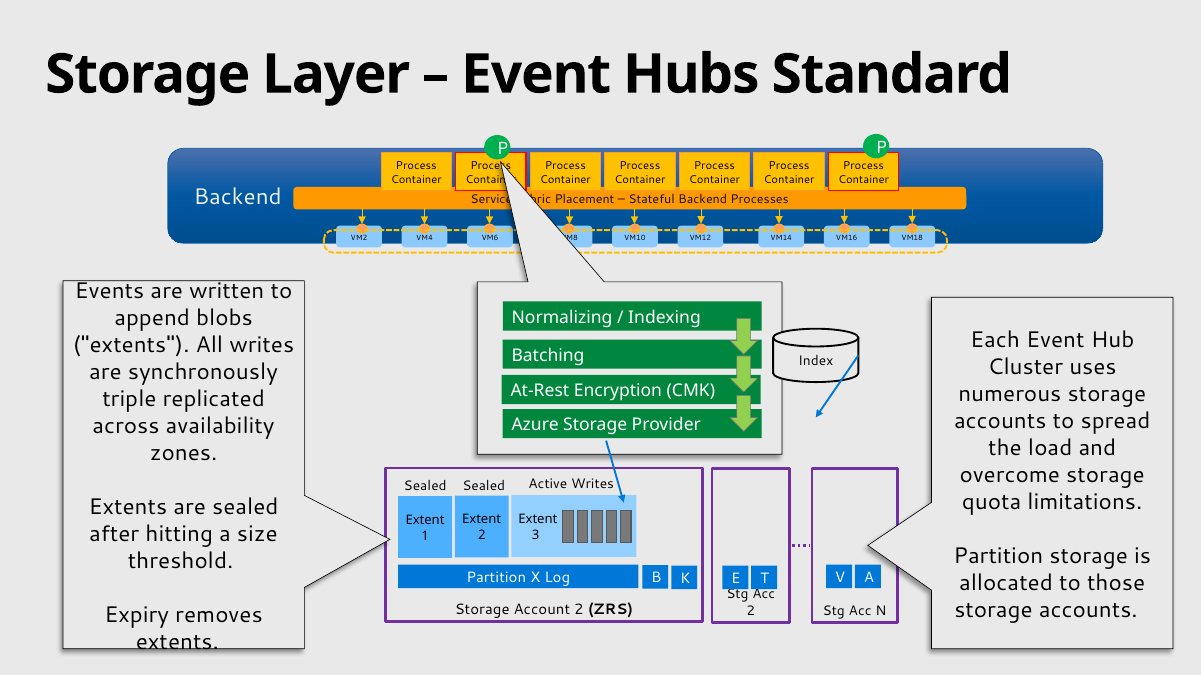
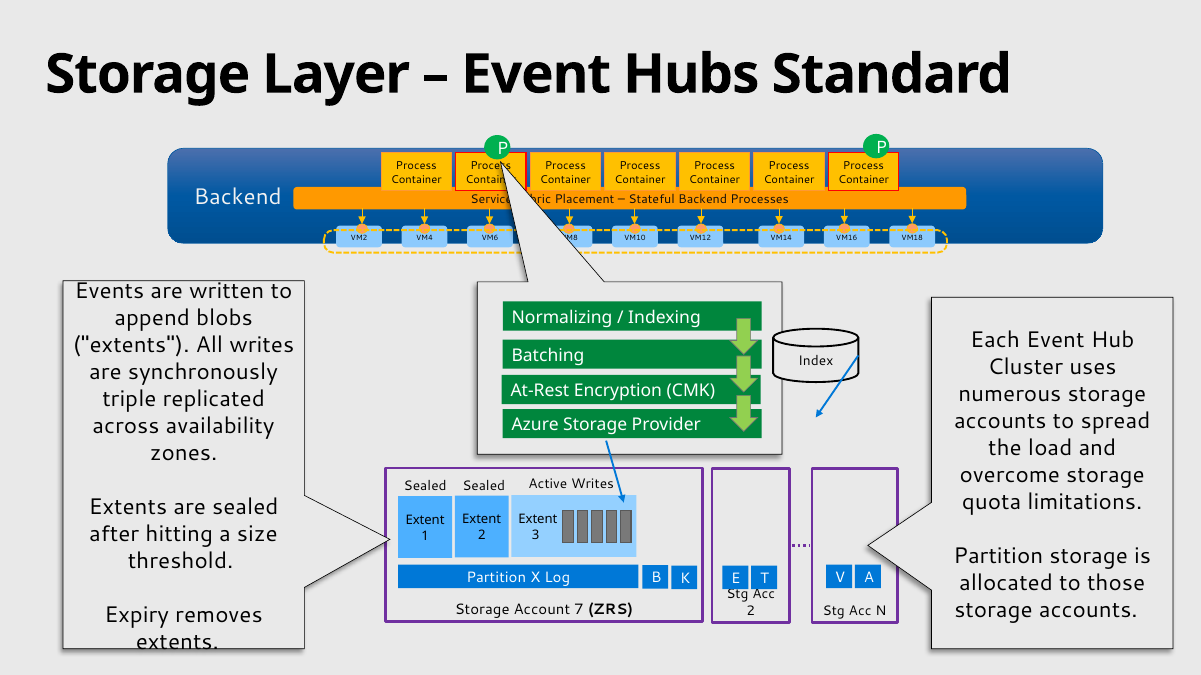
Account 2: 2 -> 7 (579, 610)
